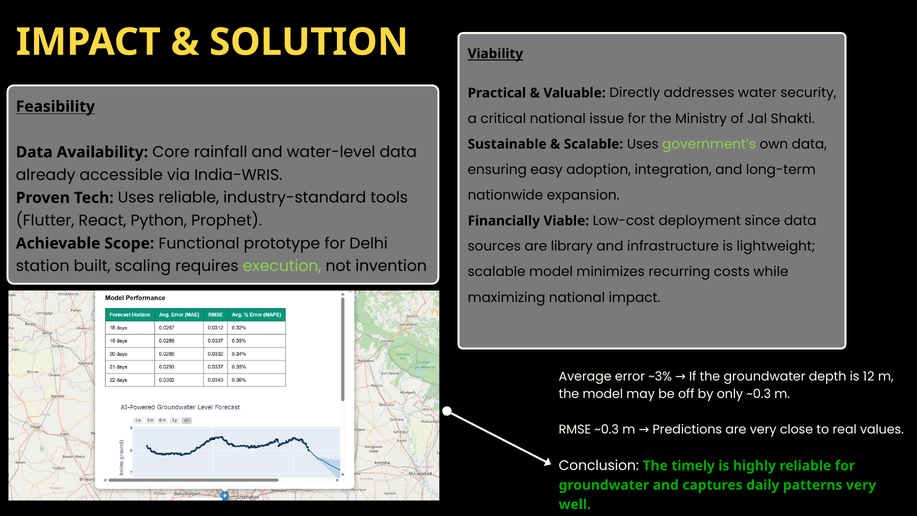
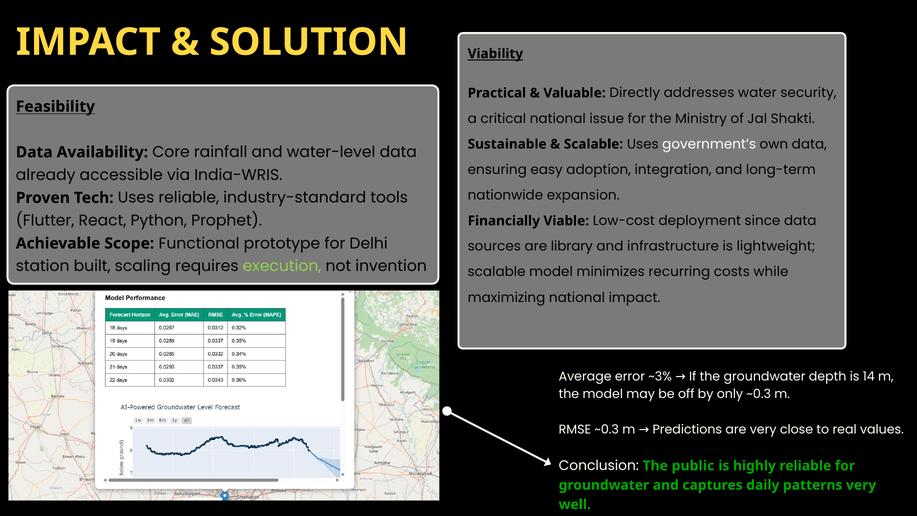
government’s colour: light green -> white (709, 144)
12: 12 -> 14 (869, 376)
timely: timely -> public (693, 466)
